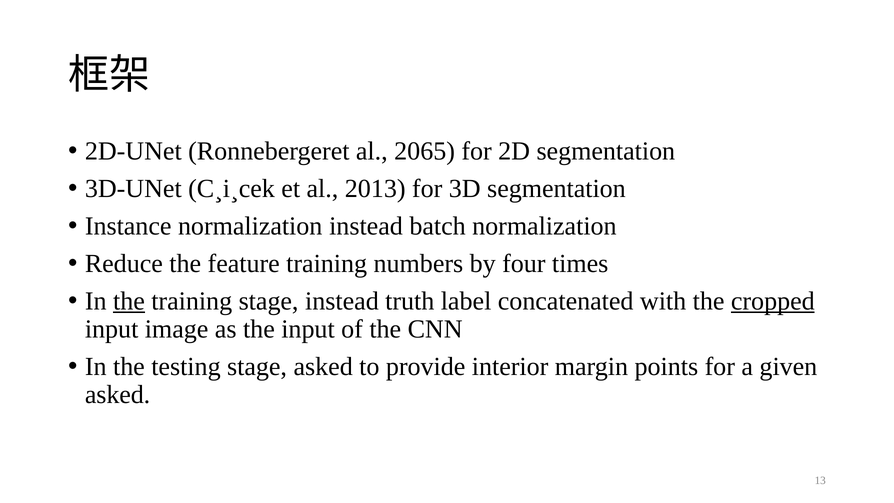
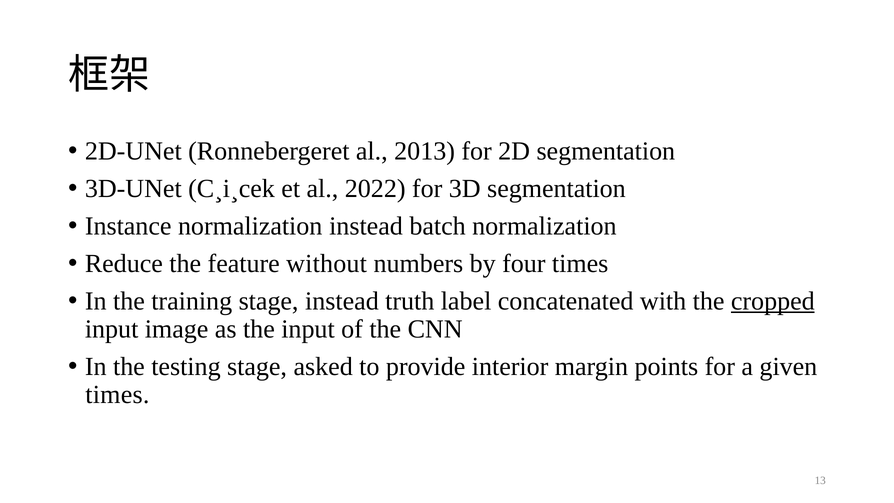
2065: 2065 -> 2013 (425, 151)
2013: 2013 -> 2022 (375, 189)
feature training: training -> without (327, 263)
the underline: present -> none (129, 301)
asked: asked -> times (117, 394)
